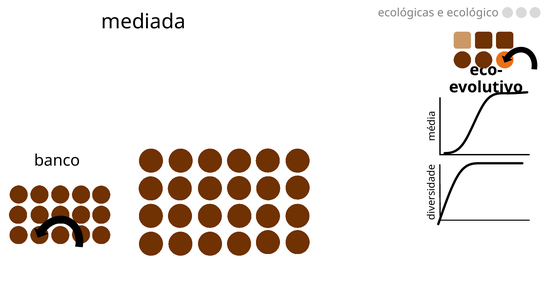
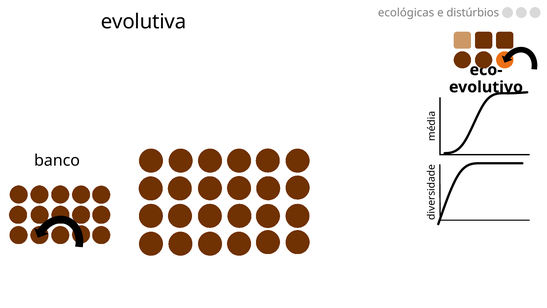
ecológico: ecológico -> distúrbios (473, 13)
mediada: mediada -> evolutiva (144, 22)
